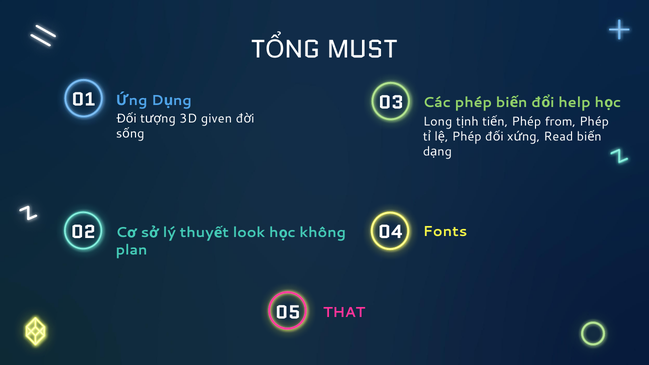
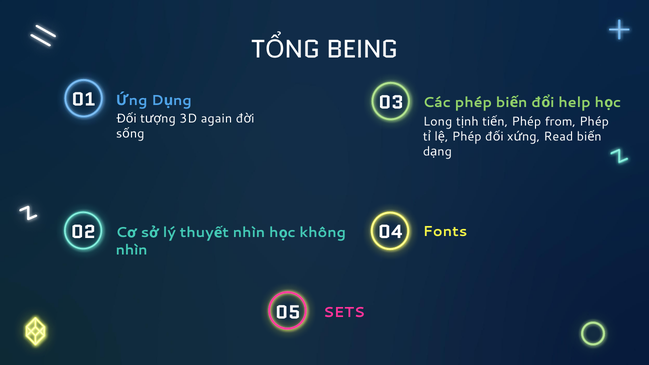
MUST: MUST -> BEING (363, 49)
given: given -> again (216, 119)
look: look -> nhìn (249, 233)
plan: plan -> nhìn (132, 250)
THAT: THAT -> SETS (344, 313)
